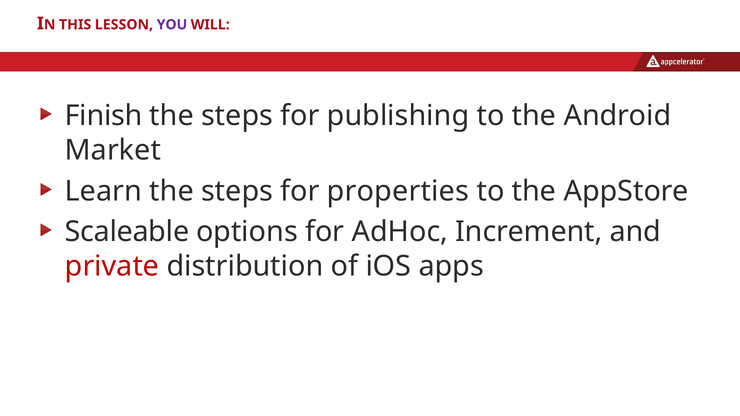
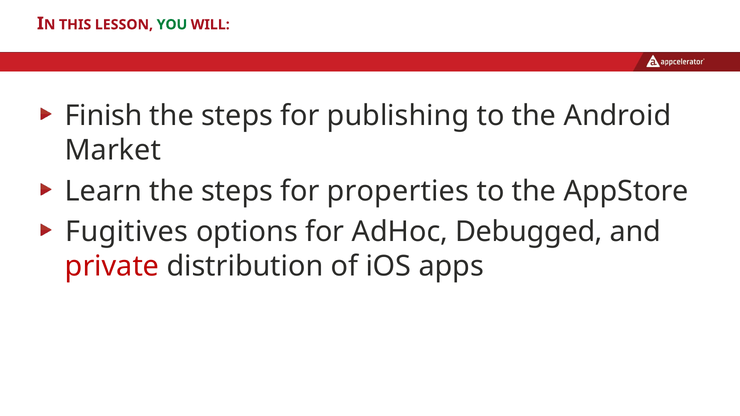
YOU colour: purple -> green (172, 25)
Scaleable: Scaleable -> Fugitives (127, 232)
Increment: Increment -> Debugged (529, 232)
